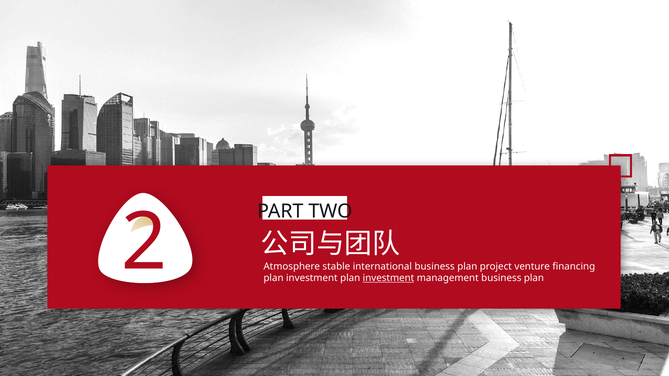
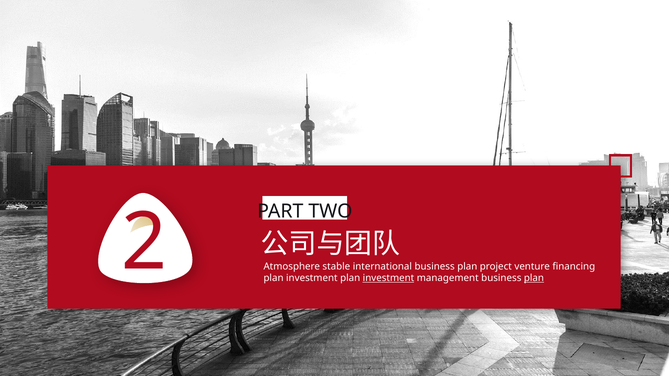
plan underline: none -> present (534, 278)
